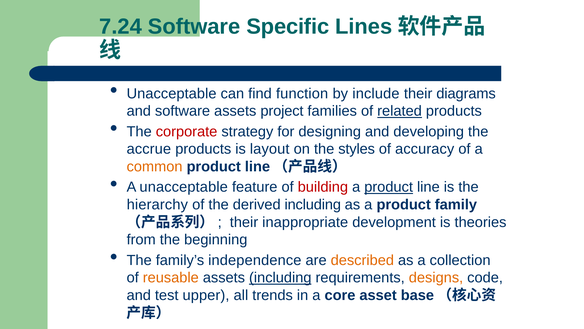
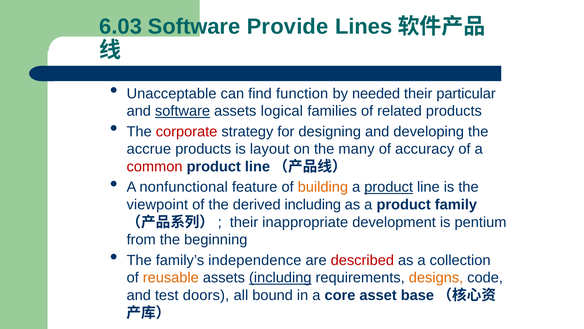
7.24: 7.24 -> 6.03 (121, 26)
Specific: Specific -> Provide (288, 26)
include: include -> needed (376, 93)
diagrams: diagrams -> particular (466, 93)
software underline: none -> present (183, 111)
project: project -> logical (282, 111)
related underline: present -> none (400, 111)
styles: styles -> many (356, 149)
common colour: orange -> red (155, 166)
A unacceptable: unacceptable -> nonfunctional (184, 187)
building colour: red -> orange (323, 187)
hierarchy: hierarchy -> viewpoint (157, 204)
theories: theories -> pentium (481, 222)
described colour: orange -> red (362, 260)
upper: upper -> doors (206, 295)
trends: trends -> bound (273, 295)
